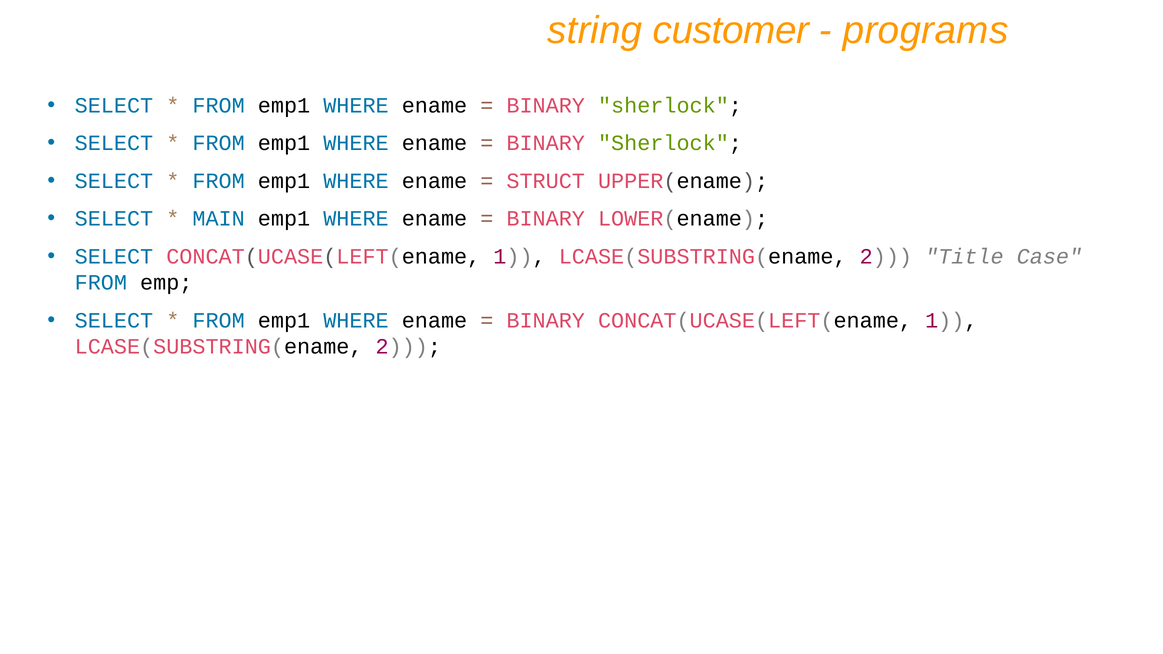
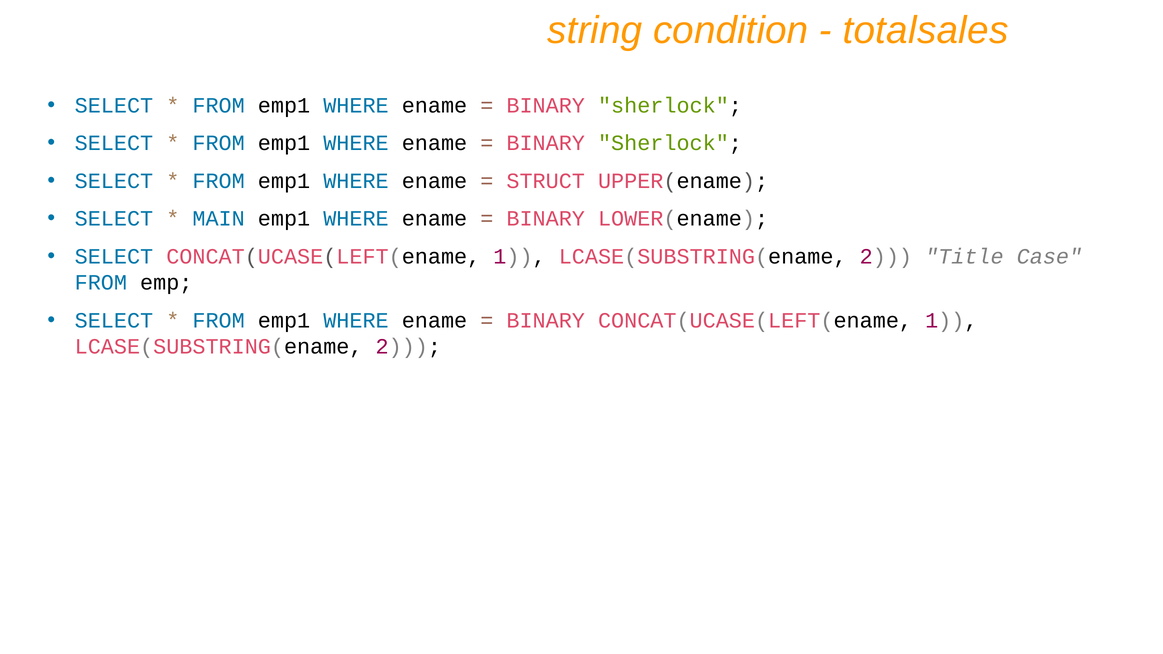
customer: customer -> condition (731, 30)
programs: programs -> totalsales (926, 30)
